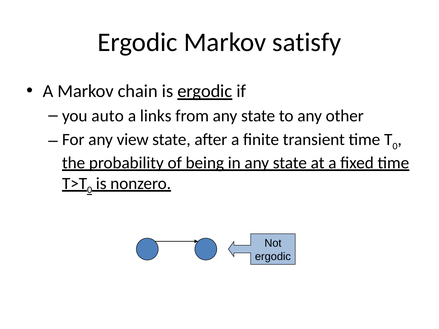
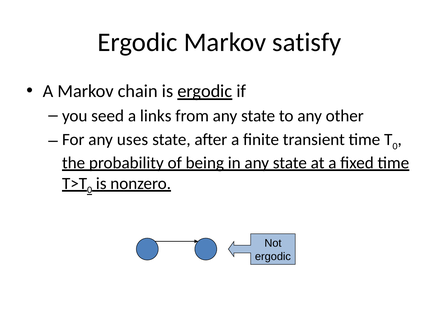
auto: auto -> seed (108, 116)
view: view -> uses (133, 140)
